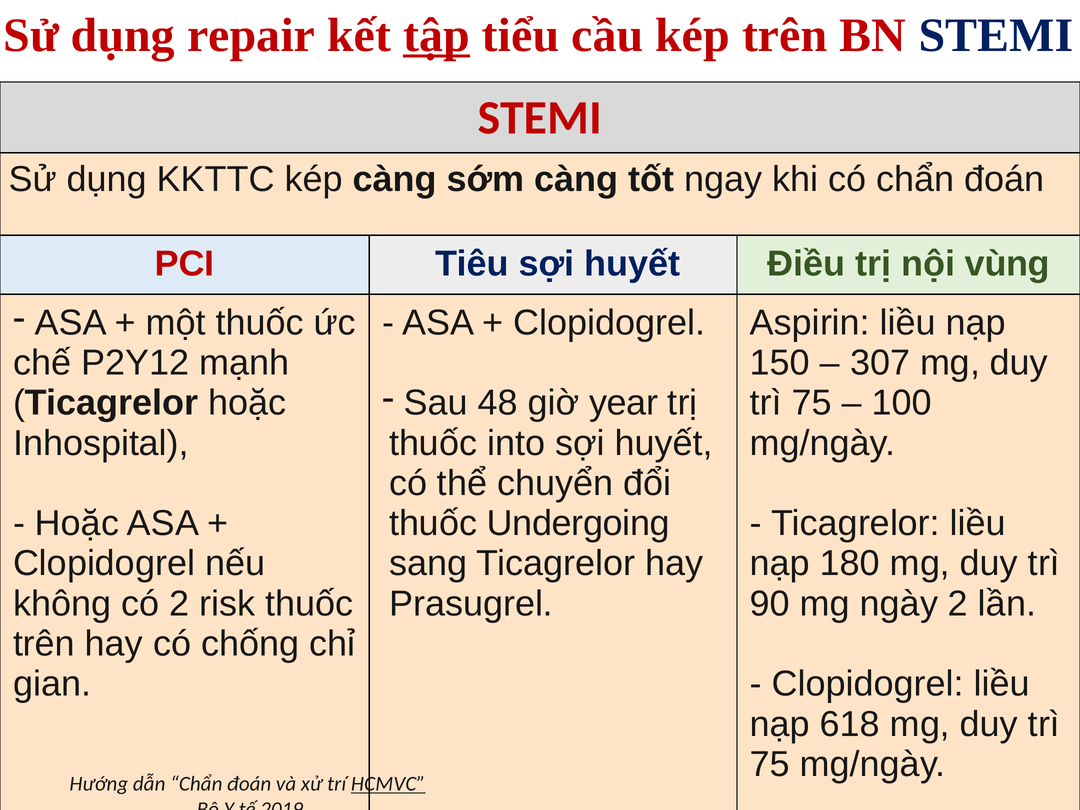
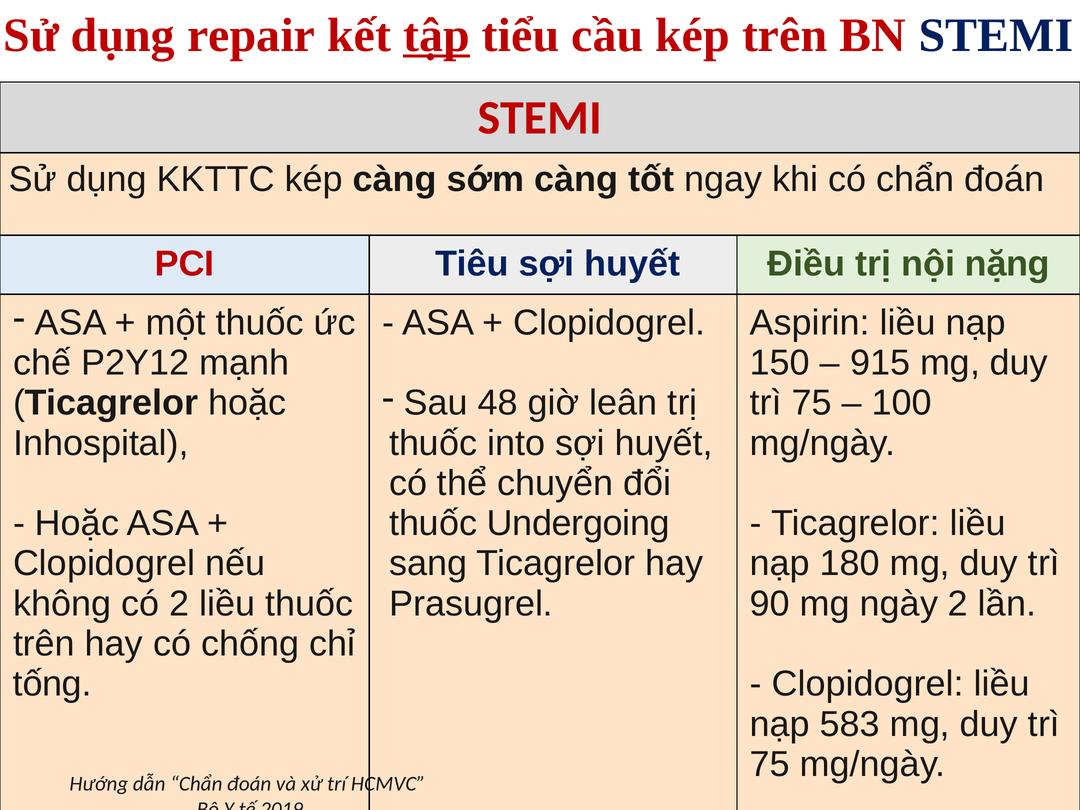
vùng: vùng -> nặng (1007, 264)
307: 307 -> 915 (880, 363)
year: year -> leân (623, 403)
2 risk: risk -> liều (227, 604)
gian: gian -> tống (52, 684)
618: 618 -> 583 (850, 724)
HCMVC underline: present -> none (388, 784)
